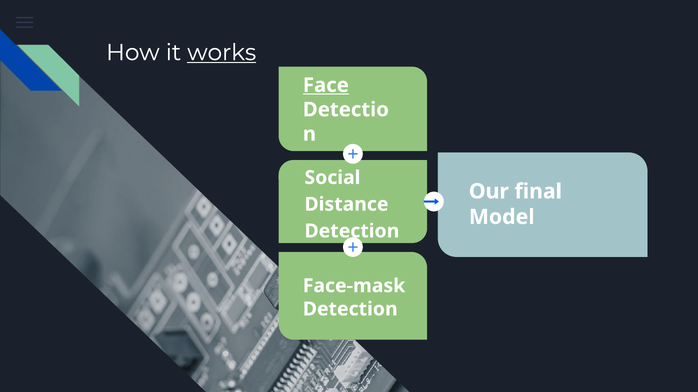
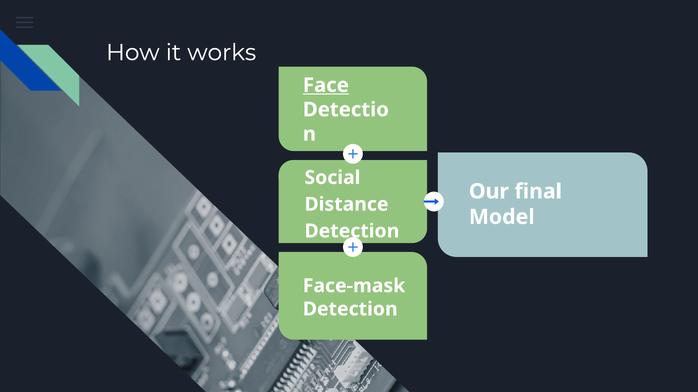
works underline: present -> none (222, 53)
